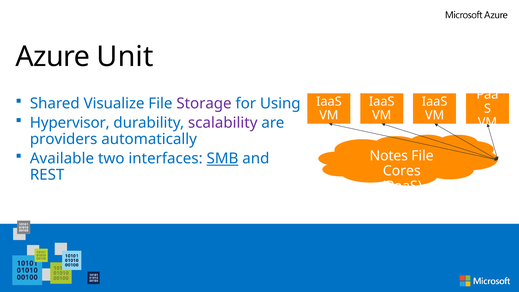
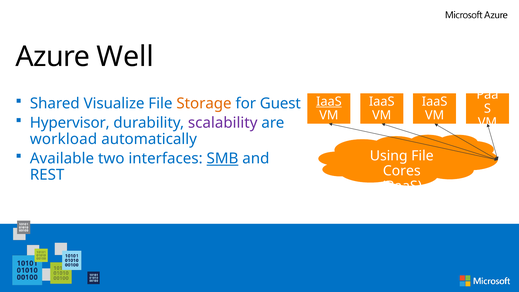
Unit: Unit -> Well (125, 57)
Storage colour: purple -> orange (204, 103)
Using: Using -> Guest (280, 103)
IaaS underline: none -> present (329, 102)
providers: providers -> workload (64, 139)
Notes: Notes -> Using (389, 156)
